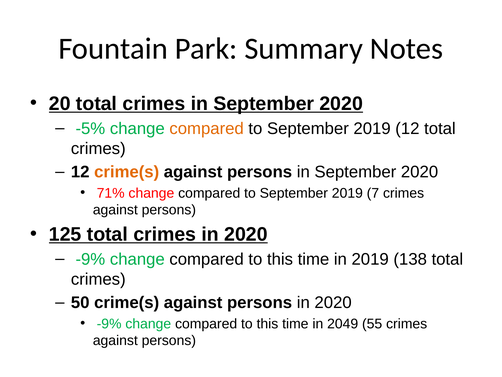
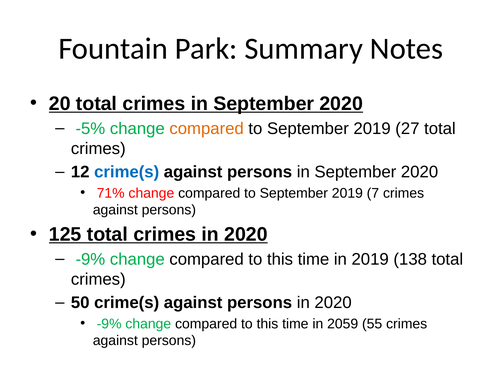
2019 12: 12 -> 27 (407, 128)
crime(s colour: orange -> blue (127, 172)
2049: 2049 -> 2059 (343, 323)
